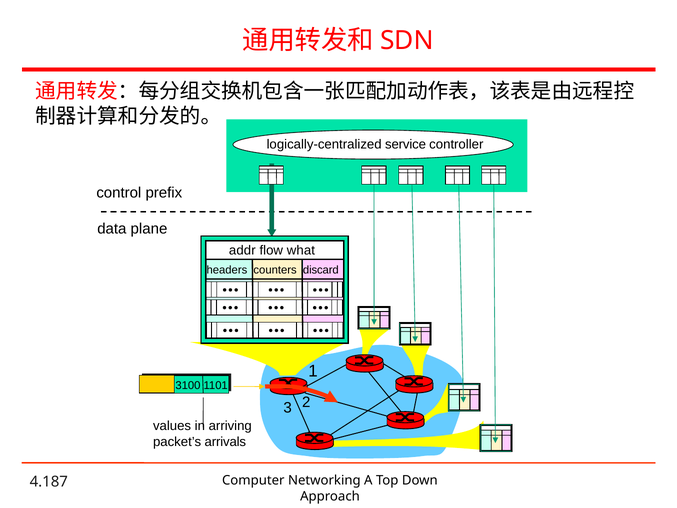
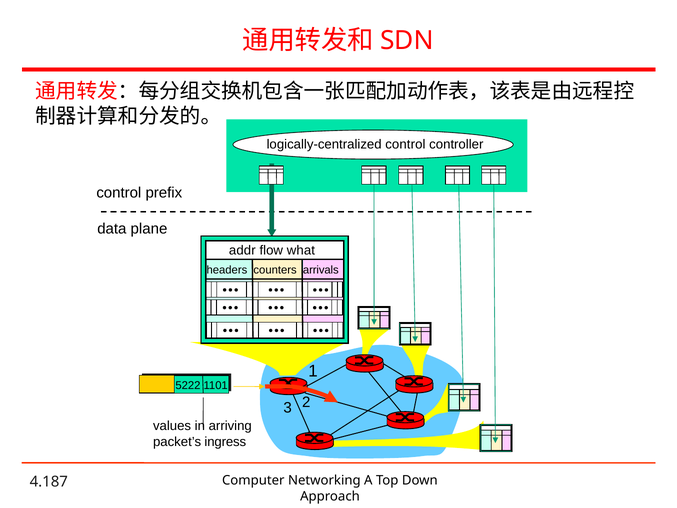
logically-centralized service: service -> control (405, 144)
discard: discard -> arrivals (321, 270)
3100: 3100 -> 5222 (188, 386)
arrivals: arrivals -> ingress (225, 442)
